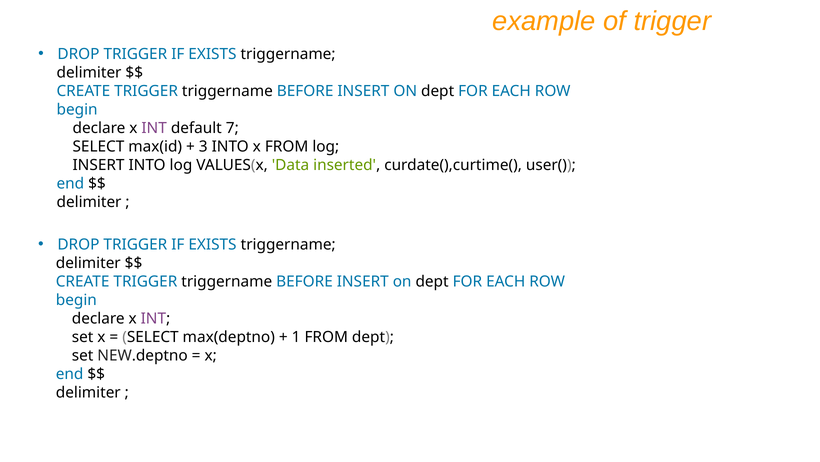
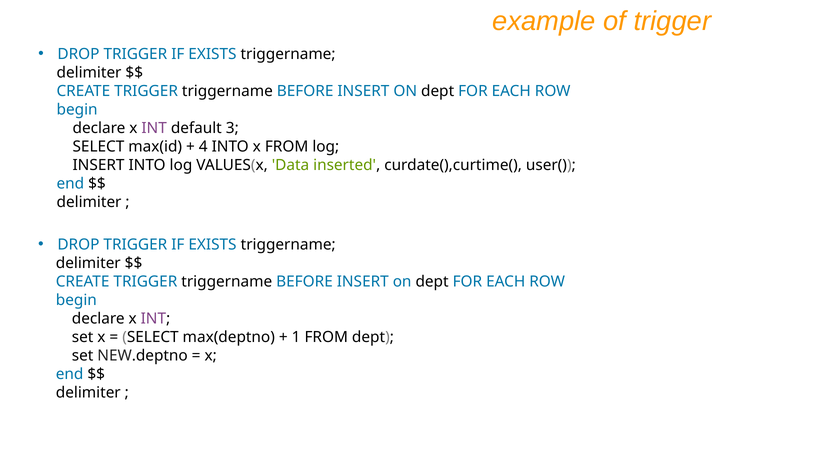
7: 7 -> 3 (232, 128)
3: 3 -> 4 (203, 146)
